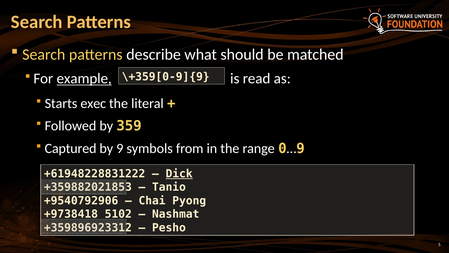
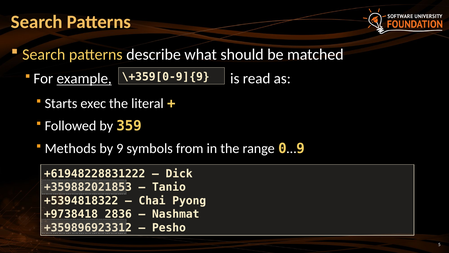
Captured: Captured -> Methods (70, 148)
Dick underline: present -> none (179, 174)
+9540792906: +9540792906 -> +5394818322 (81, 200)
5102: 5102 -> 2836 (118, 214)
